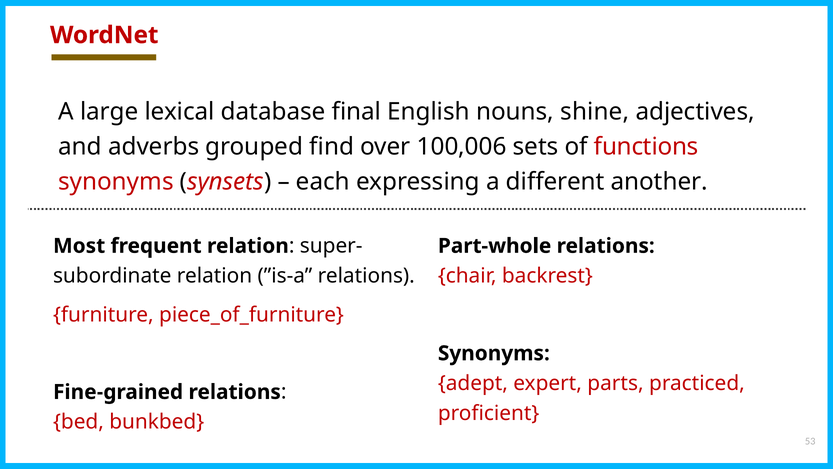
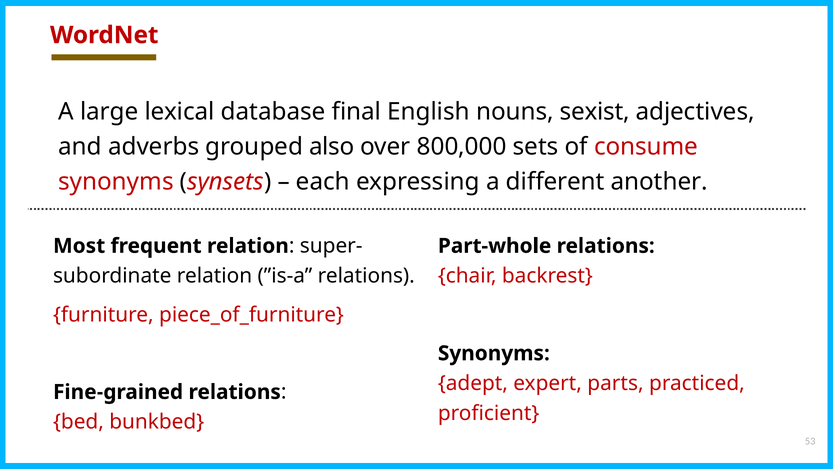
shine: shine -> sexist (595, 111)
find: find -> also (332, 146)
100,006: 100,006 -> 800,000 (462, 146)
functions: functions -> consume (646, 146)
